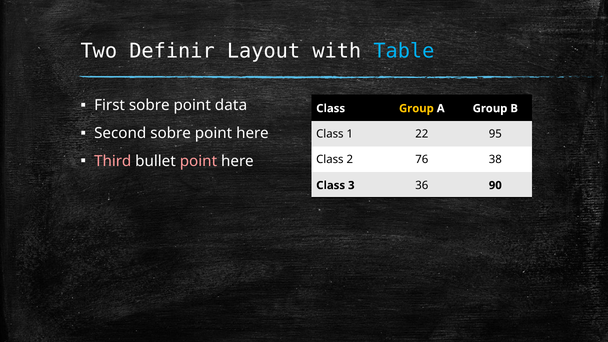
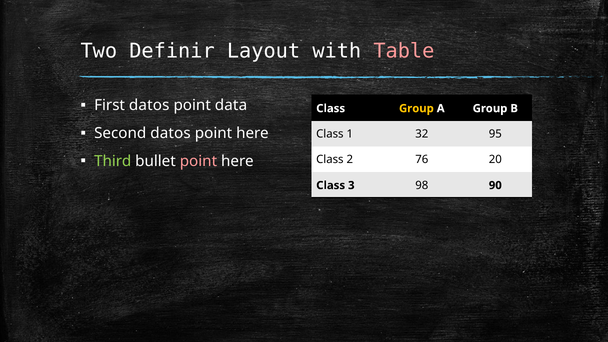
Table colour: light blue -> pink (404, 51)
First sobre: sobre -> datos (149, 105)
Second sobre: sobre -> datos (171, 133)
22: 22 -> 32 (422, 134)
Third colour: pink -> light green (113, 161)
38: 38 -> 20 (495, 160)
36: 36 -> 98 (422, 185)
